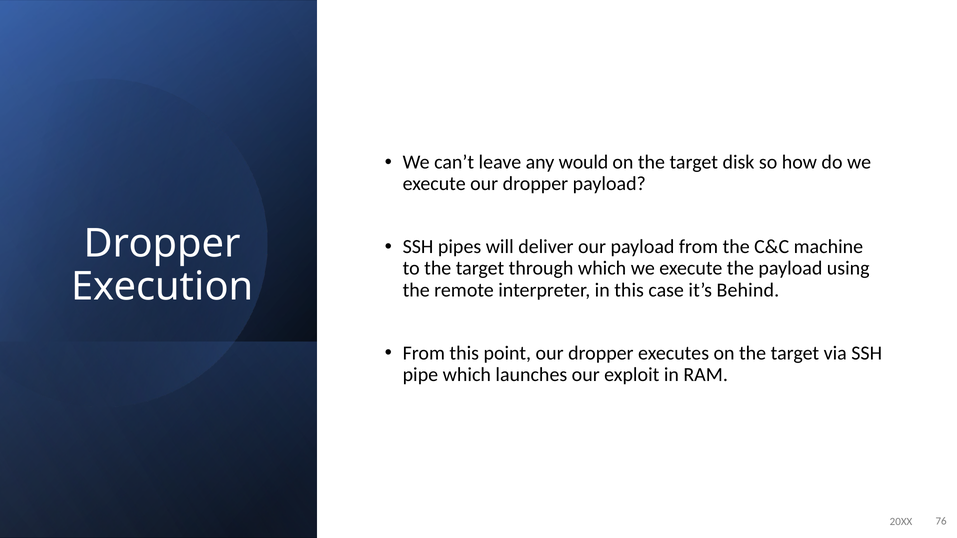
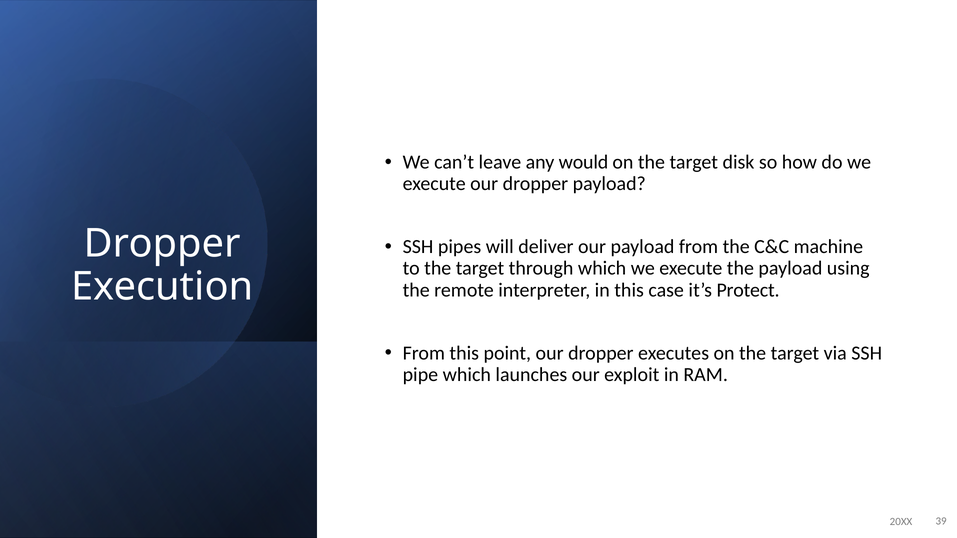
Behind: Behind -> Protect (748, 290)
76: 76 -> 39 (941, 522)
